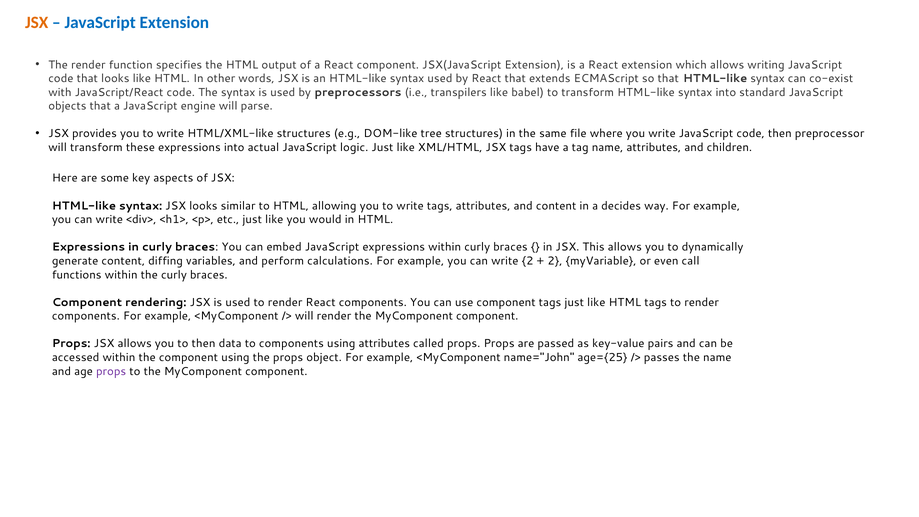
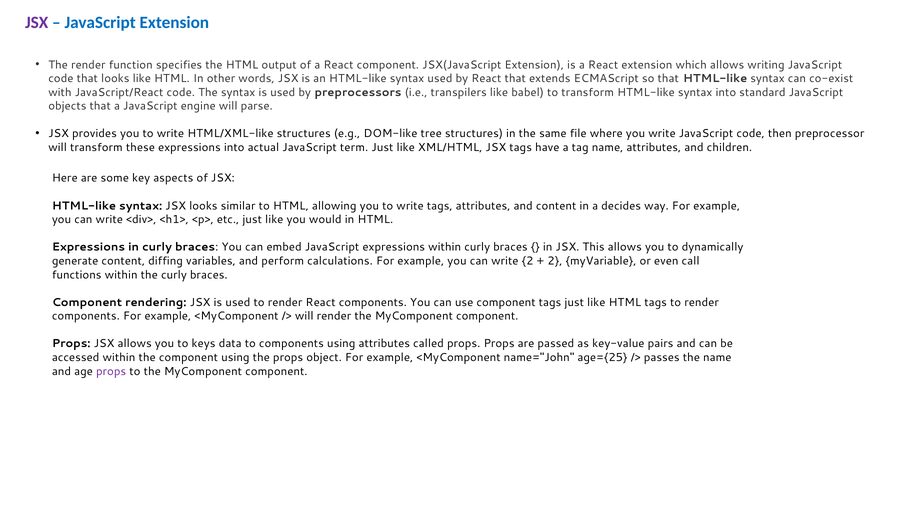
JSX colour: orange -> purple (37, 23)
logic: logic -> term (354, 147)
to then: then -> keys (204, 344)
